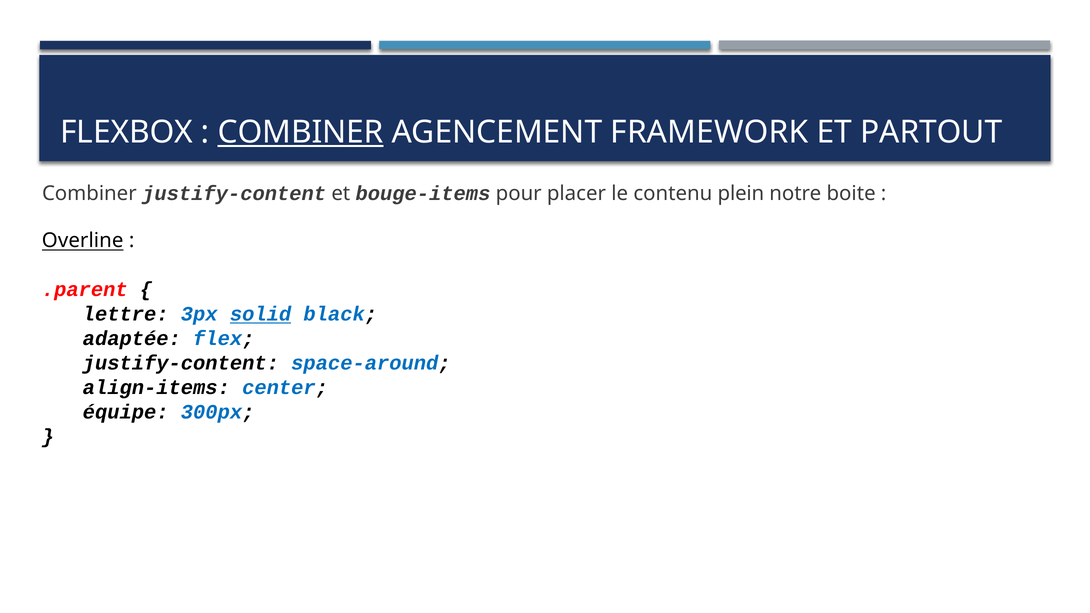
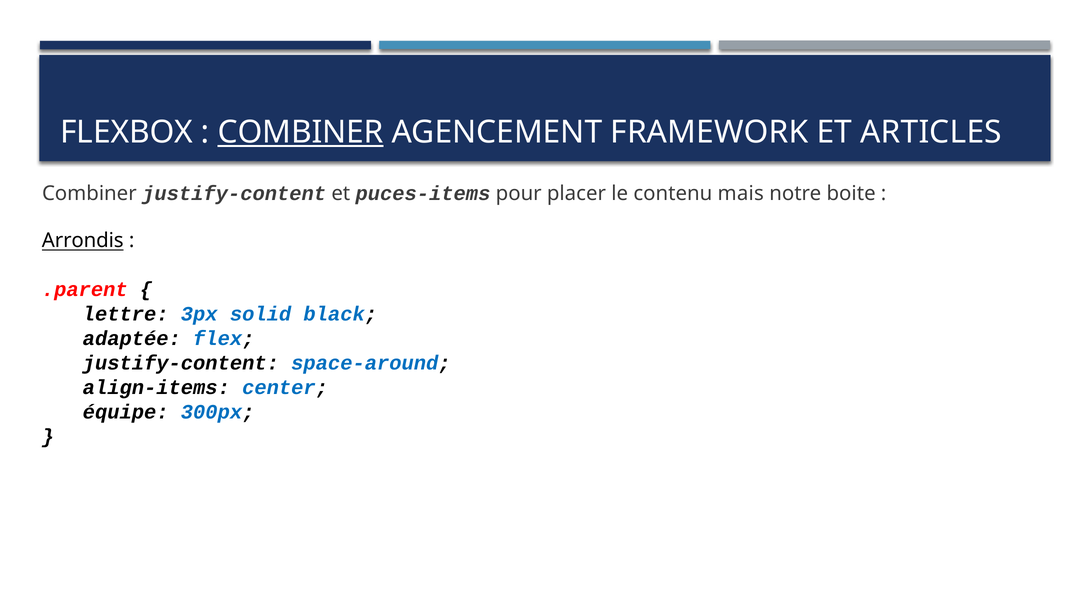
PARTOUT: PARTOUT -> ARTICLES (931, 132)
bouge-items: bouge-items -> puces-items (423, 193)
plein: plein -> mais (741, 193)
Overline: Overline -> Arrondis (83, 241)
solid underline: present -> none (261, 314)
